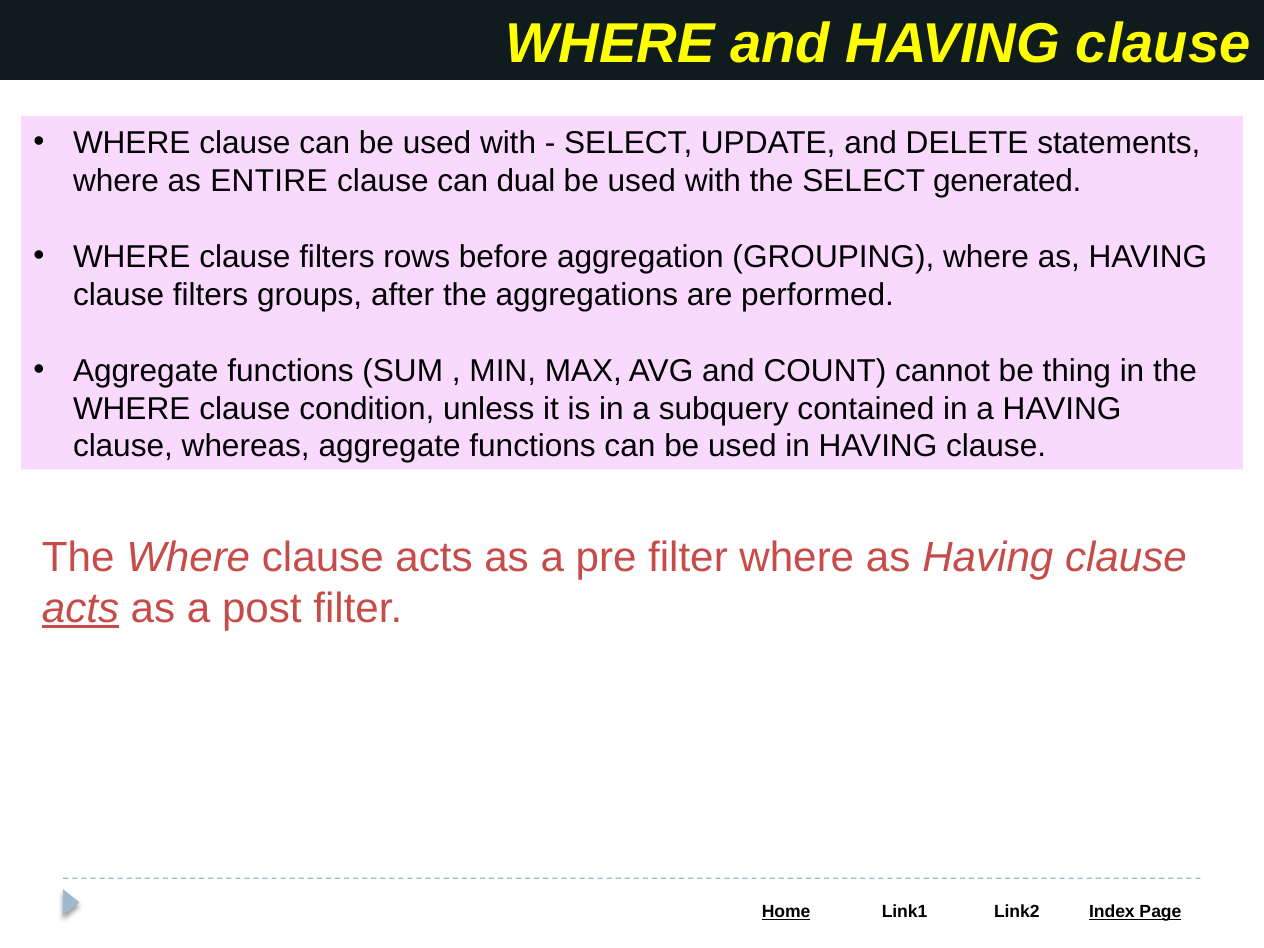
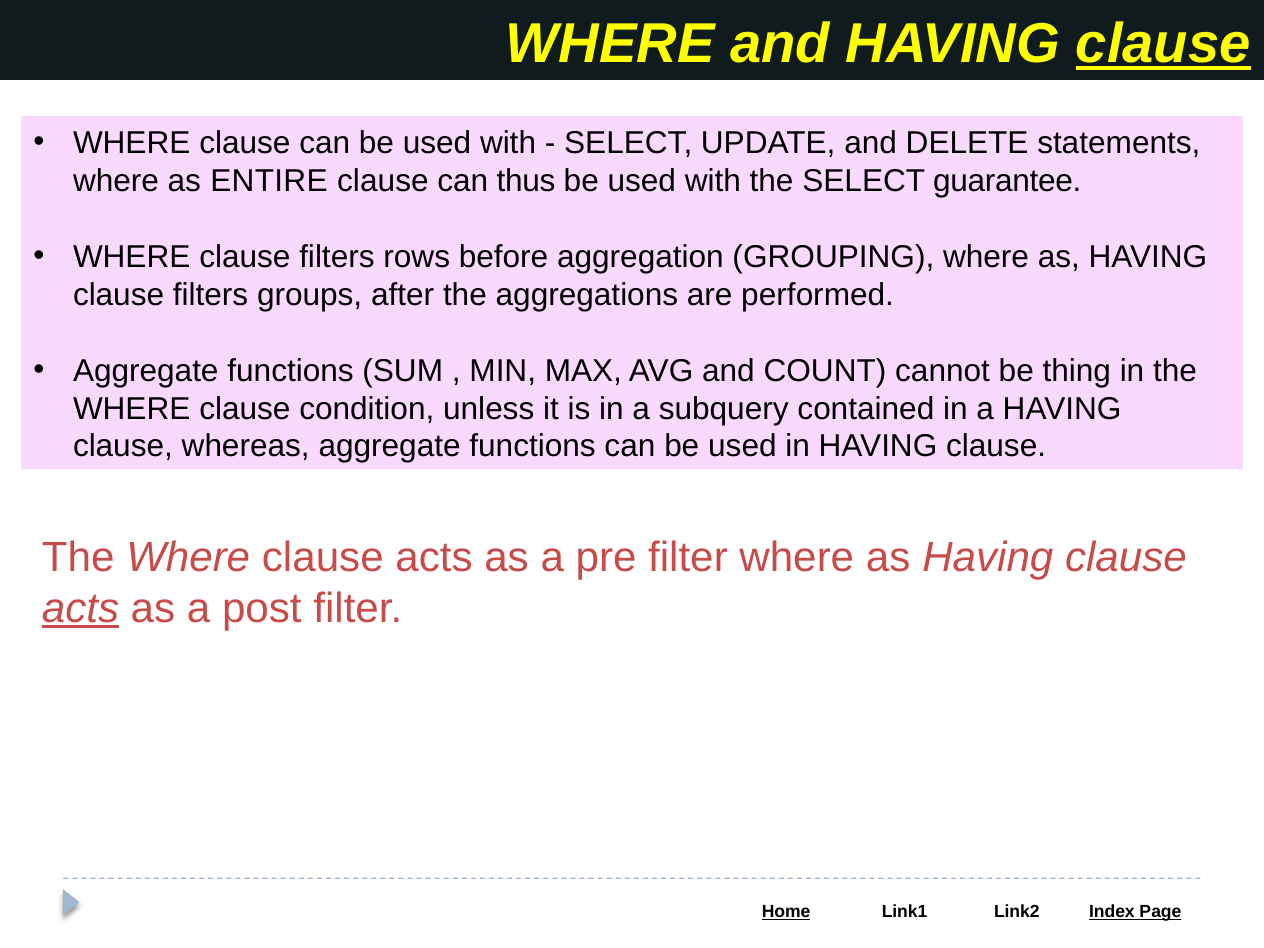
clause underline: none -> present (1163, 44)
dual: dual -> thus (526, 181)
generated: generated -> guarantee (1007, 181)
